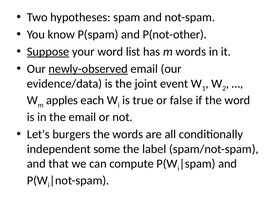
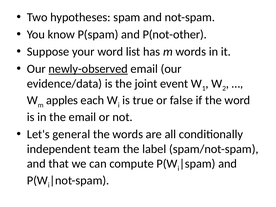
Suppose underline: present -> none (48, 52)
burgers: burgers -> general (71, 134)
some: some -> team (107, 149)
